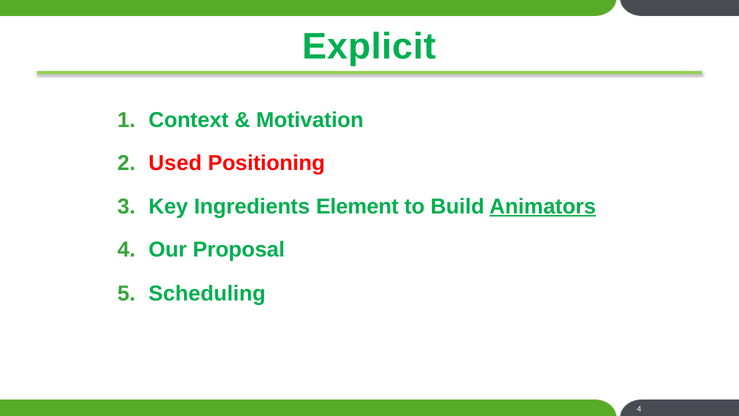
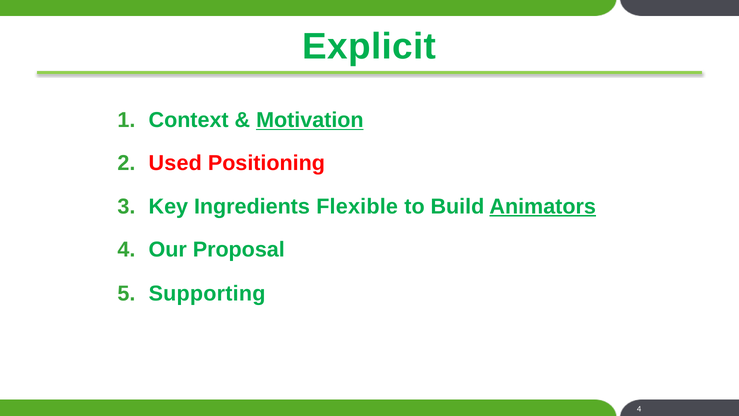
Motivation underline: none -> present (310, 120)
Element: Element -> Flexible (357, 206)
Scheduling: Scheduling -> Supporting (207, 293)
